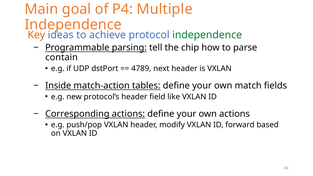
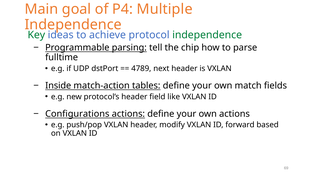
Key colour: orange -> green (36, 35)
contain: contain -> fulltime (62, 57)
Corresponding: Corresponding -> Configurations (77, 114)
